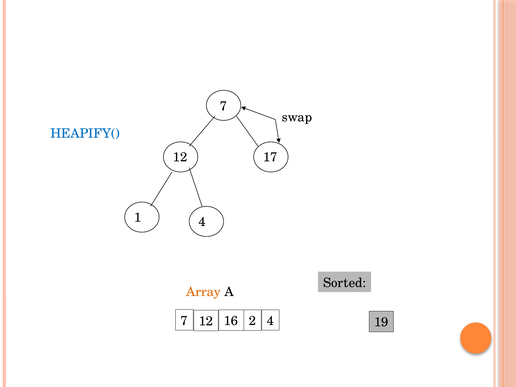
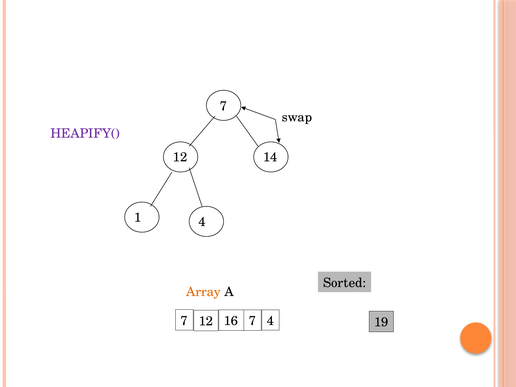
HEAPIFY( colour: blue -> purple (85, 133)
17: 17 -> 14 (270, 157)
16 2: 2 -> 7 (253, 321)
